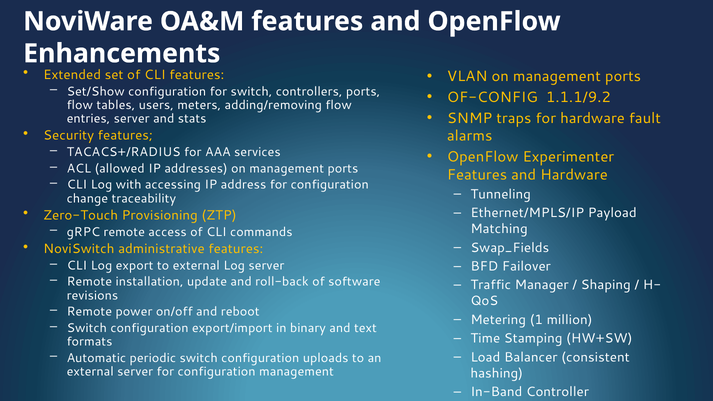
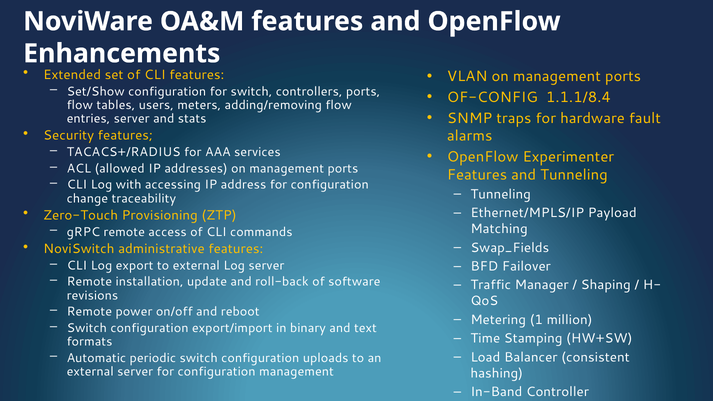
1.1.1/9.2: 1.1.1/9.2 -> 1.1.1/8.4 (578, 97)
and Hardware: Hardware -> Tunneling (574, 175)
